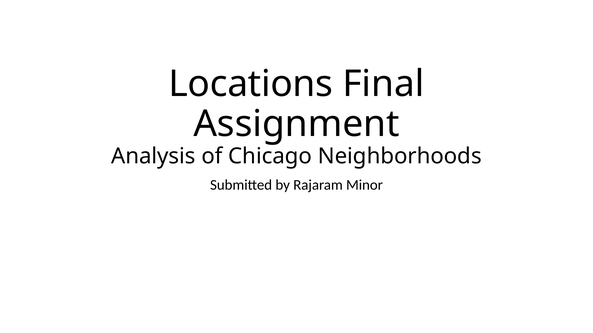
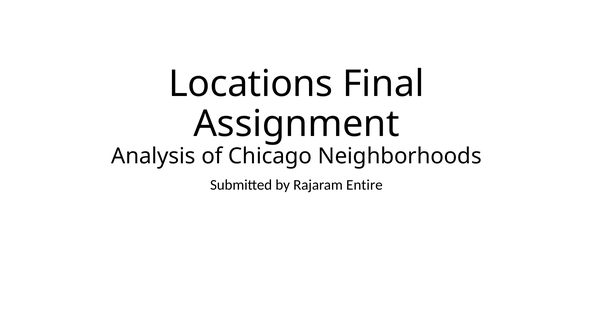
Minor: Minor -> Entire (364, 185)
